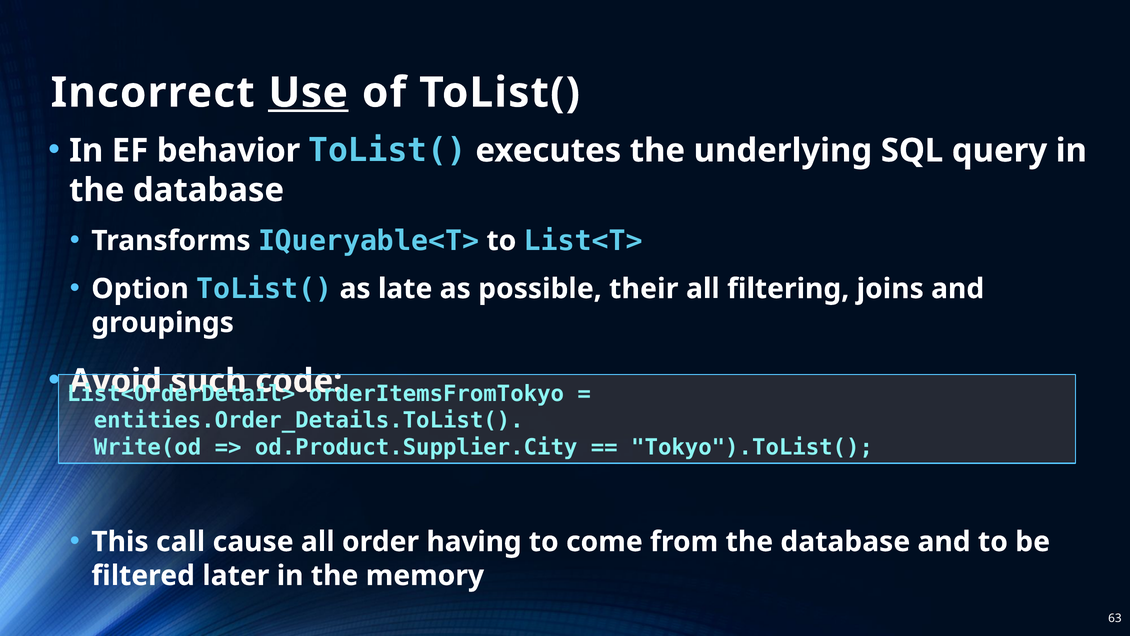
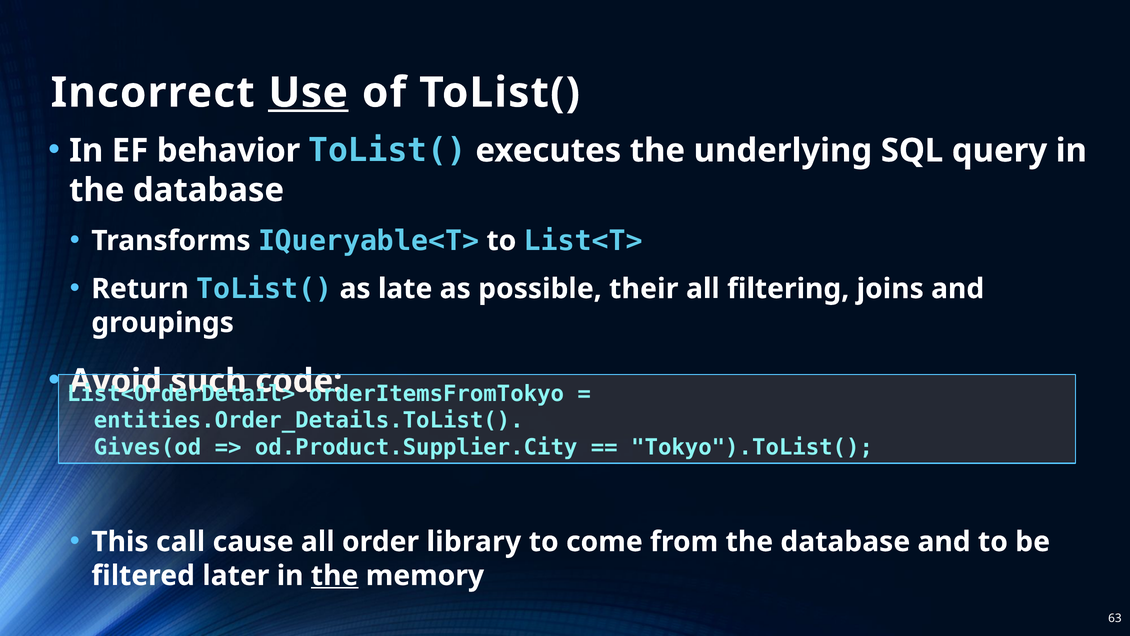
Option: Option -> Return (140, 289)
Write(od: Write(od -> Gives(od (148, 447)
having: having -> library (474, 542)
the underline: none -> present (335, 576)
